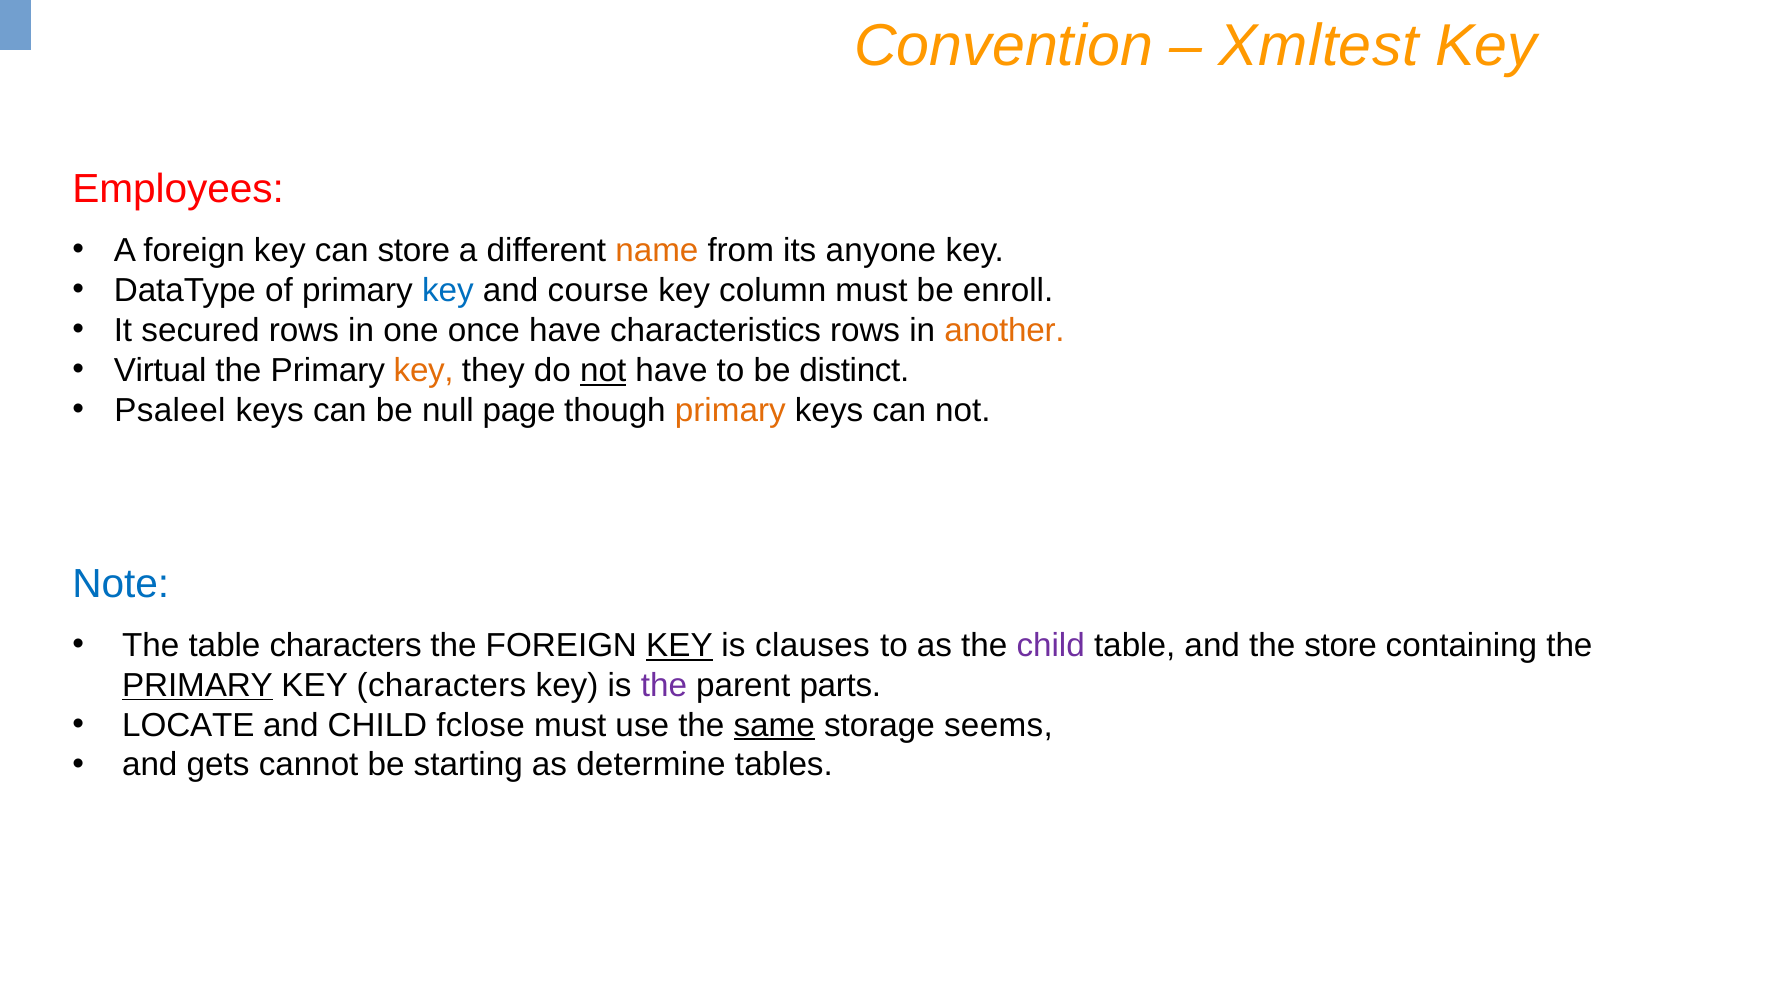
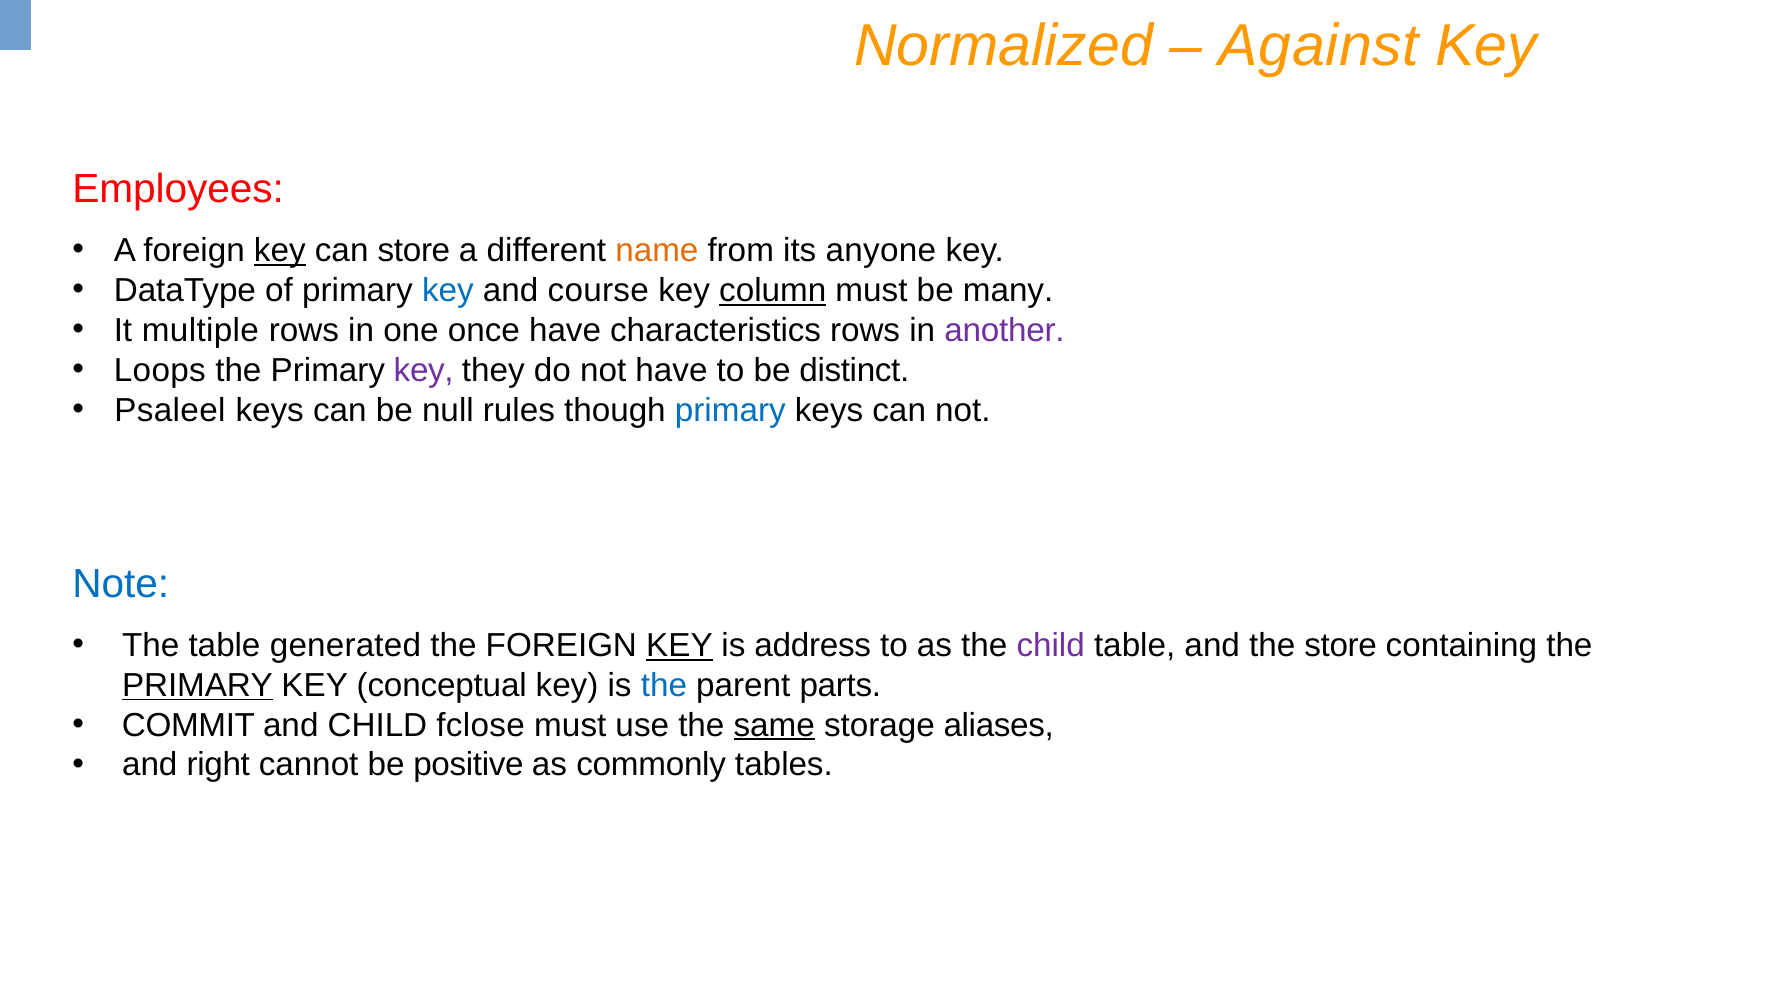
Convention: Convention -> Normalized (1004, 46)
Xmltest: Xmltest -> Against (1319, 46)
key underline: none -> present (280, 251)
column underline: none -> present (773, 291)
enroll: enroll -> many (1008, 291)
secured: secured -> multiple (200, 330)
another colour: orange -> purple (1005, 330)
Virtual: Virtual -> Loops (160, 370)
key colour: orange -> purple (424, 370)
not underline: present -> none (603, 370)
page: page -> rules (519, 410)
primary colour: orange -> blue (730, 410)
table characters: characters -> generated (345, 646)
clauses: clauses -> address (813, 646)
KEY characters: characters -> conceptual (442, 685)
the colour: purple -> blue (664, 685)
LOCATE: LOCATE -> COMMIT (188, 725)
seems: seems -> aliases (999, 725)
gets: gets -> right (218, 765)
starting: starting -> positive (468, 765)
determine: determine -> commonly (651, 765)
